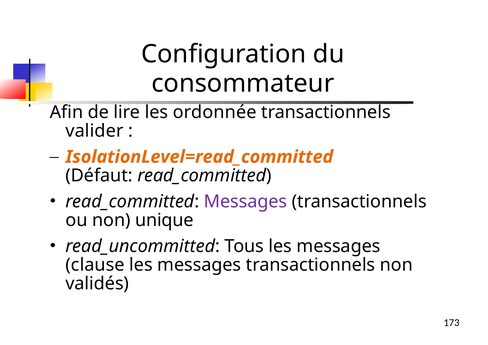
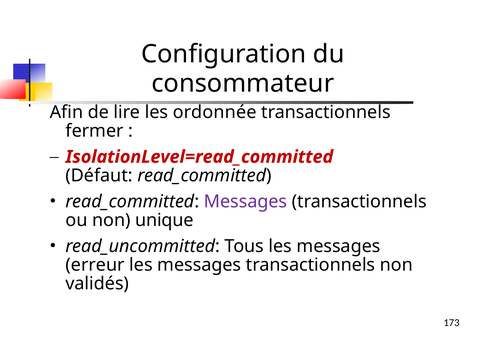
valider: valider -> fermer (95, 131)
IsolationLevel=read_committed colour: orange -> red (199, 157)
clause: clause -> erreur (95, 265)
